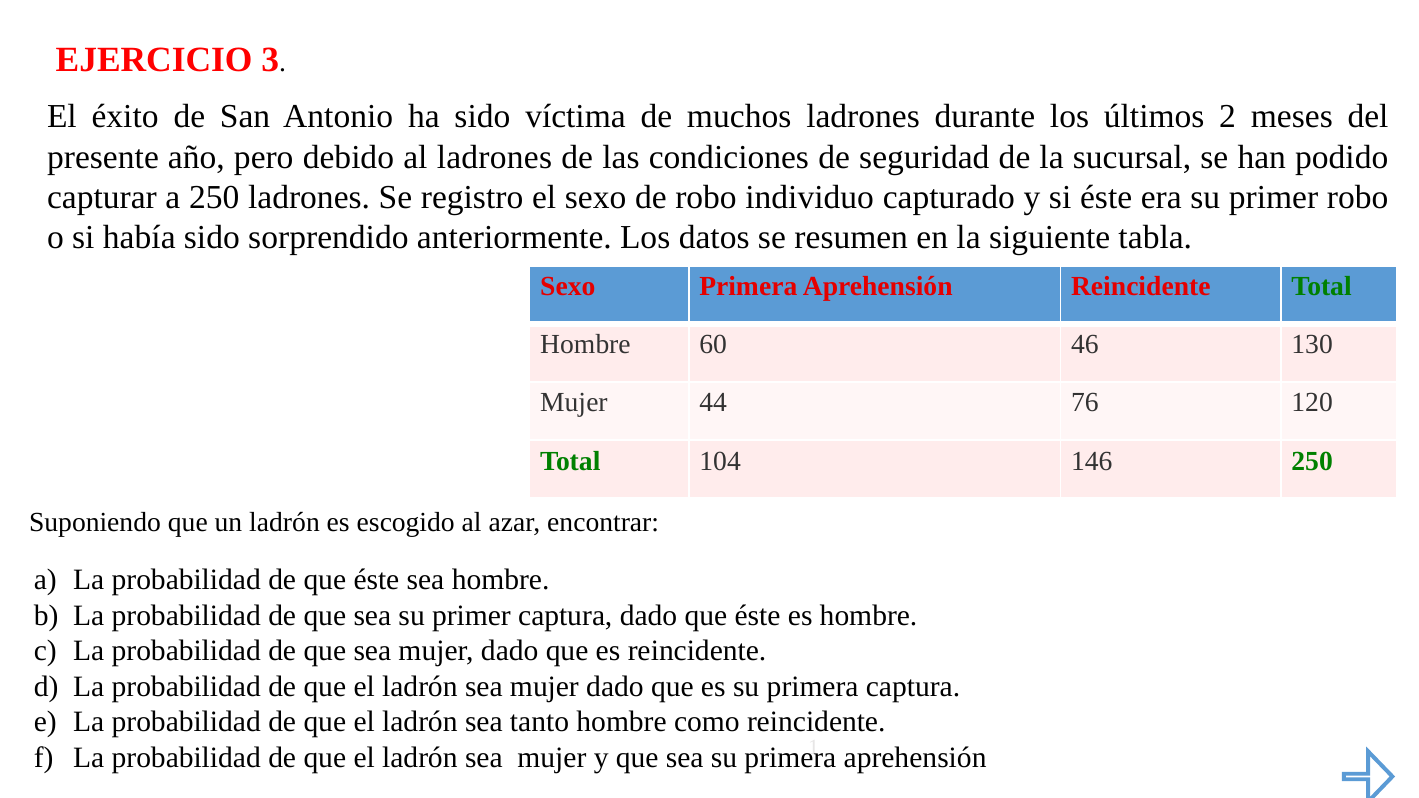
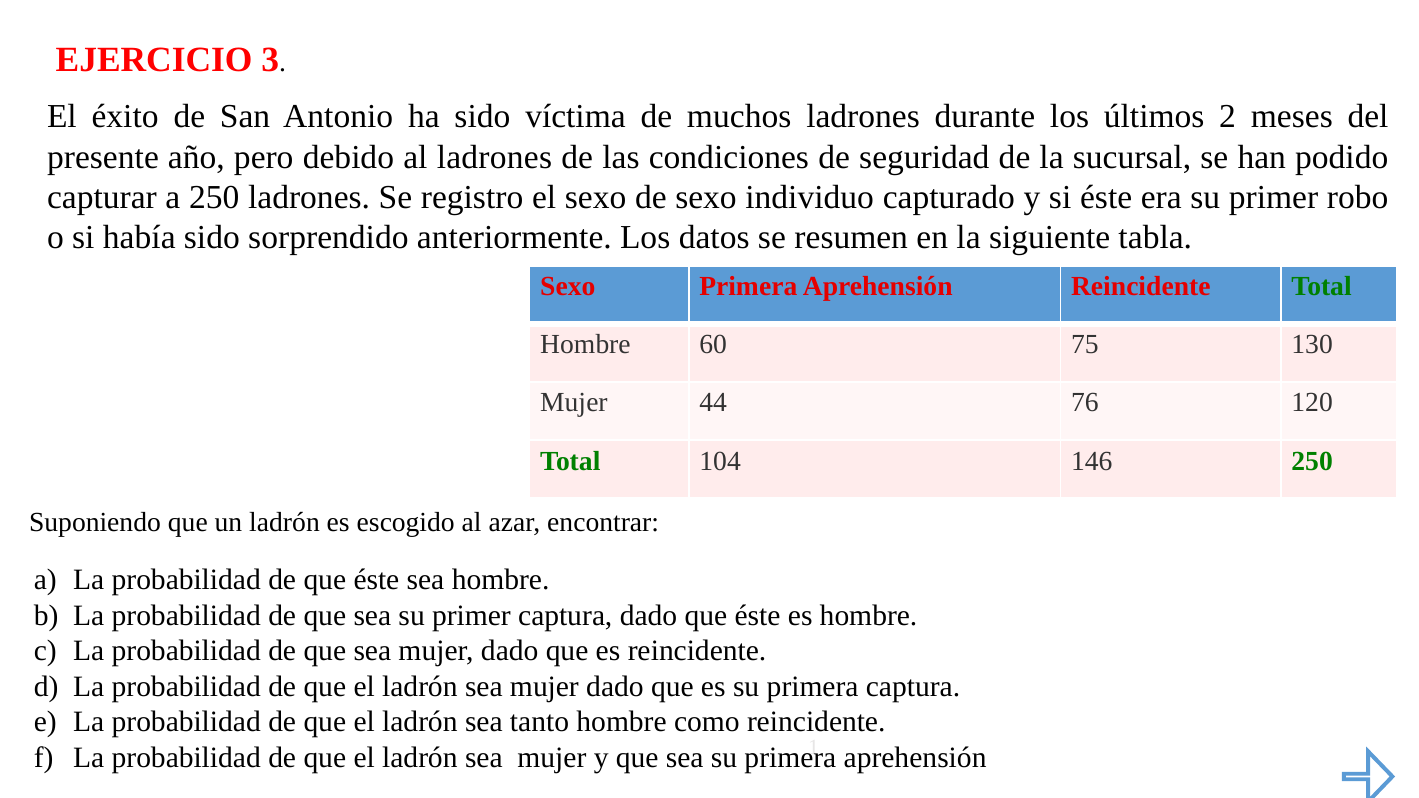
de robo: robo -> sexo (706, 197)
46: 46 -> 75 (1085, 345)
